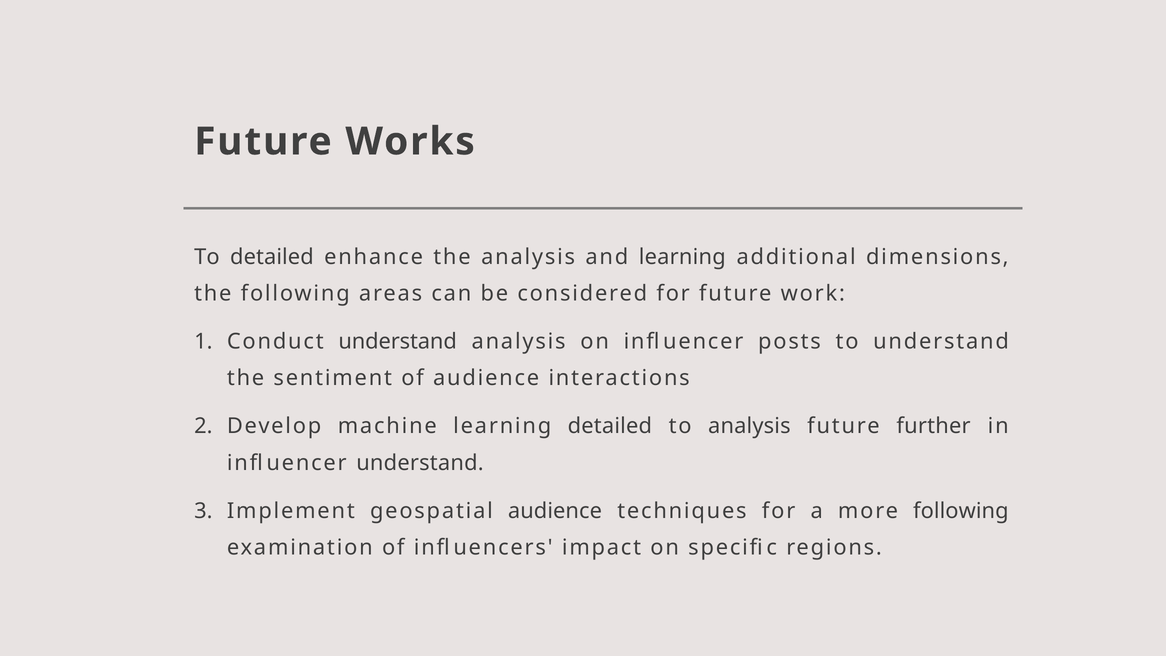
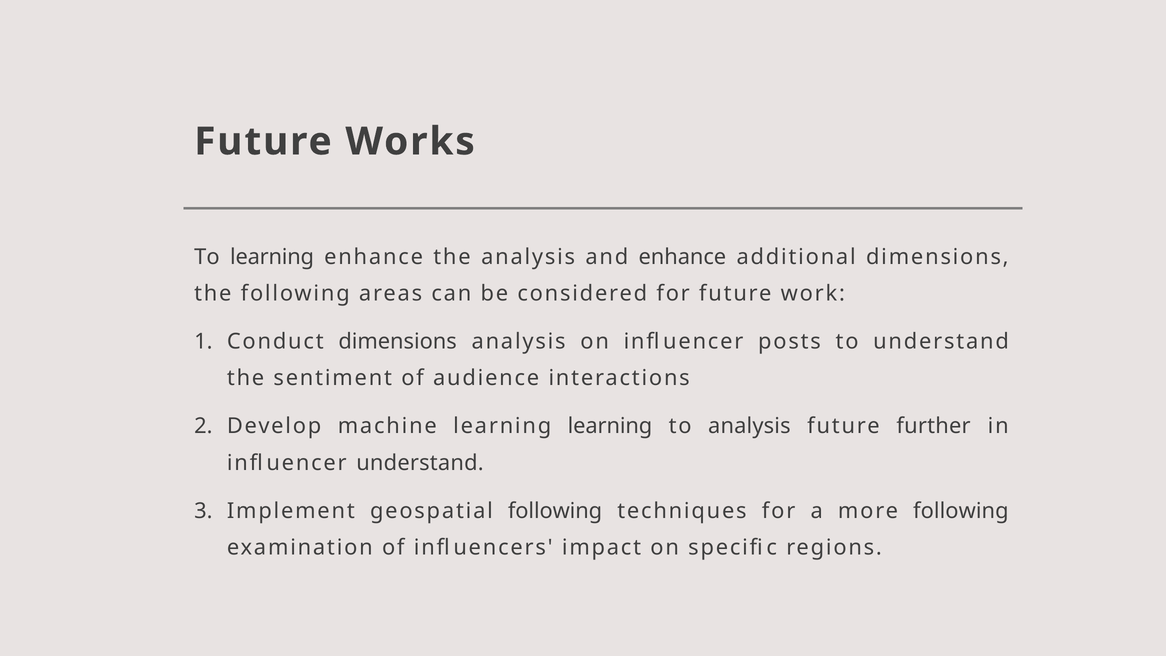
To detailed: detailed -> learning (272, 257)
and learning: learning -> enhance (682, 257)
Conduct understand: understand -> dimensions (398, 341)
learning detailed: detailed -> learning (610, 426)
geospatial audience: audience -> following (555, 511)
